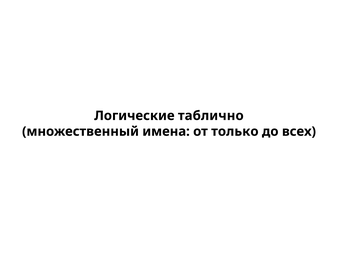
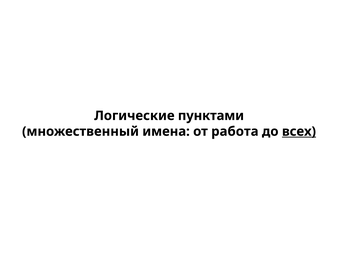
таблично: таблично -> пунктами (211, 116)
только: только -> работа (235, 132)
всех underline: none -> present (299, 132)
